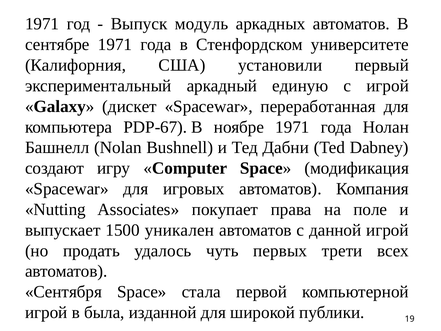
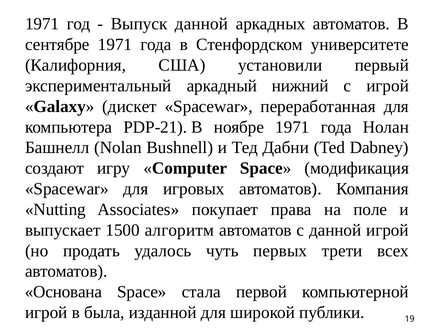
Выпуск модуль: модуль -> данной (202, 24)
единую: единую -> нижний (300, 86)
PDP-67: PDP-67 -> PDP-21 (155, 127)
уникален: уникален -> алгоритм (179, 230)
Сентября: Сентября -> Основана (64, 292)
